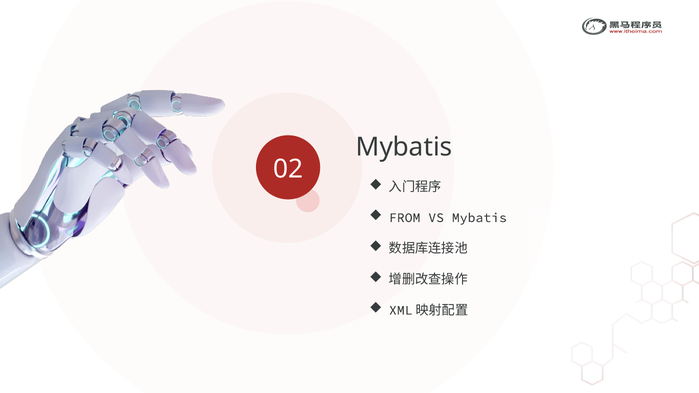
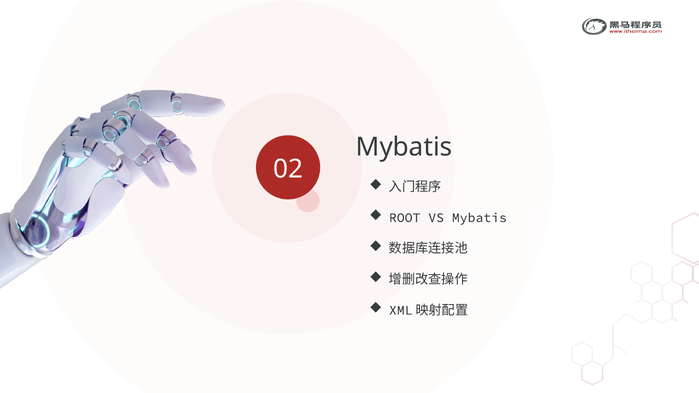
FROM: FROM -> ROOT (405, 218)
